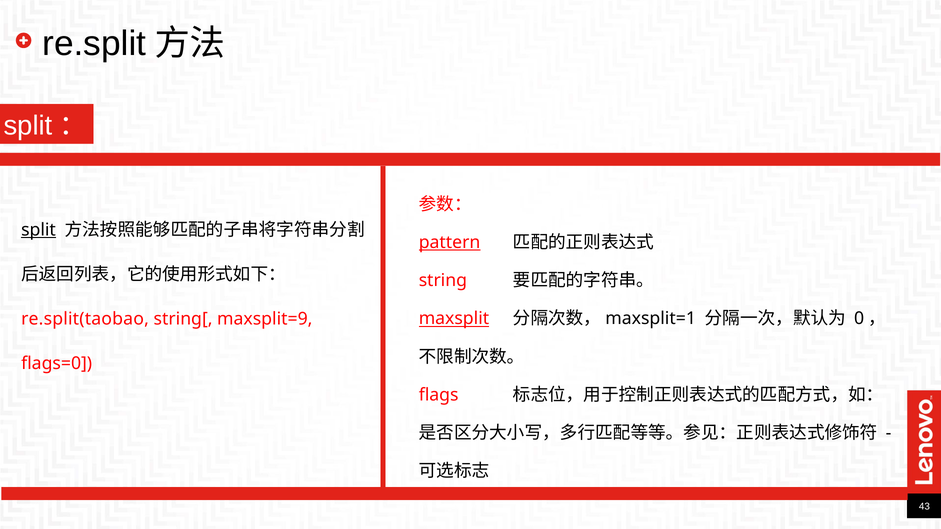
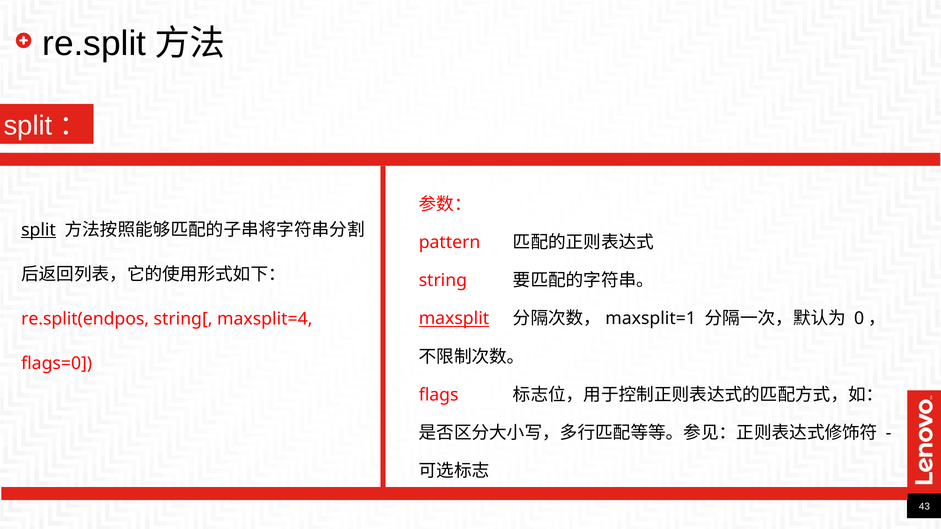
pattern underline: present -> none (450, 243)
re.split(taobao: re.split(taobao -> re.split(endpos (85, 319)
maxsplit=9: maxsplit=9 -> maxsplit=4 (265, 319)
